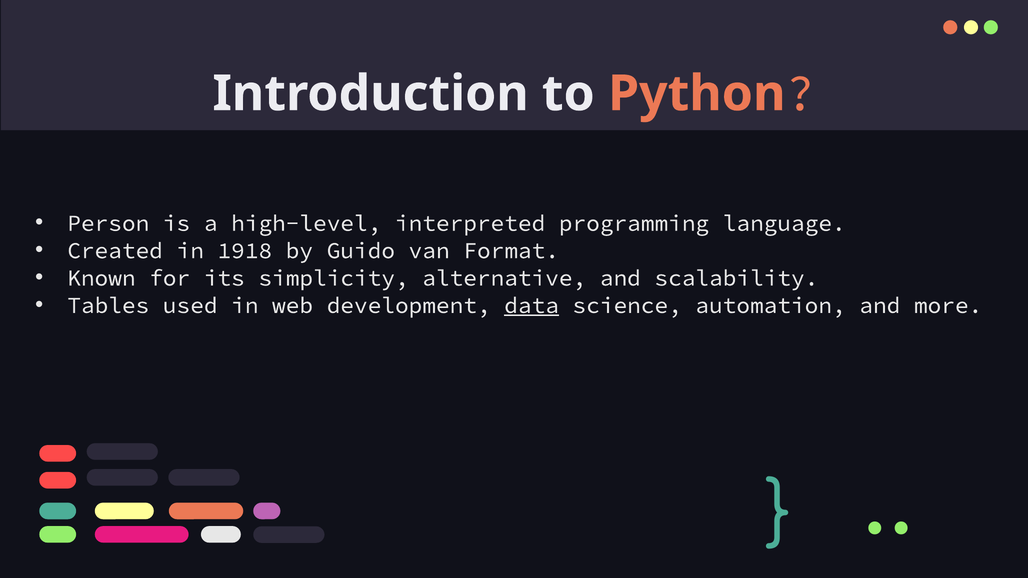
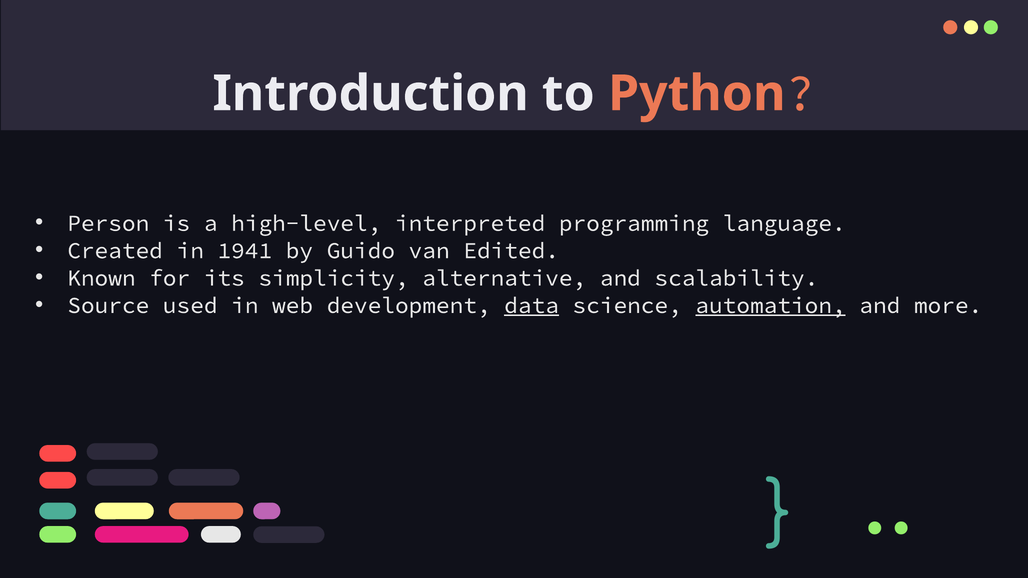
1918: 1918 -> 1941 (245, 251)
Format: Format -> Edited (511, 251)
Tables: Tables -> Source (108, 306)
automation underline: none -> present (770, 306)
